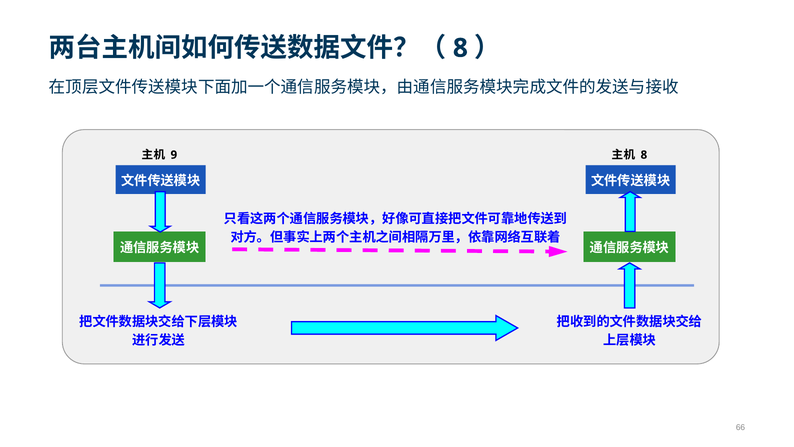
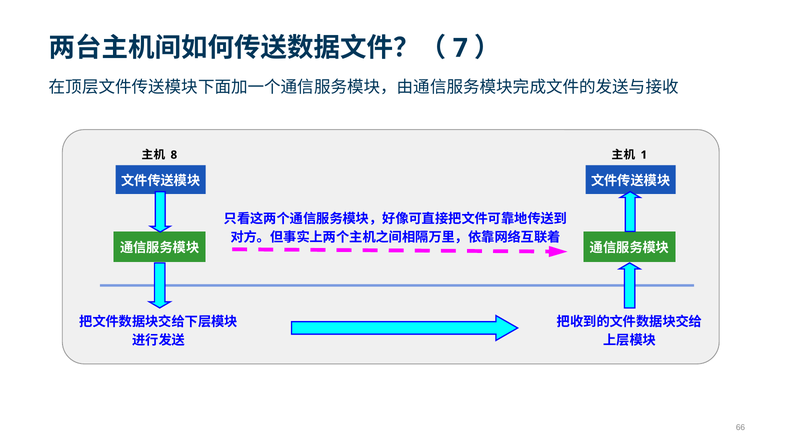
8: 8 -> 7 (460, 48)
9: 9 -> 8 (174, 155)
8: 8 -> 1 (644, 155)
